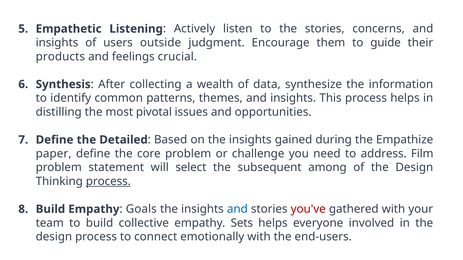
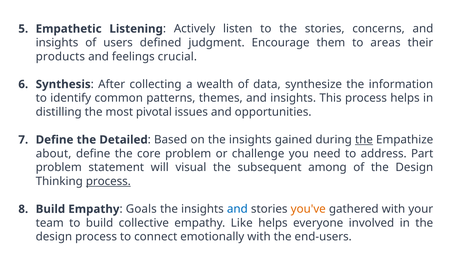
outside: outside -> defined (161, 43)
guide: guide -> areas (385, 43)
the underline: none -> present (364, 140)
paper: paper -> about (54, 154)
Film: Film -> Part (422, 154)
select: select -> visual (191, 168)
you've colour: red -> orange (308, 209)
Sets: Sets -> Like (242, 223)
